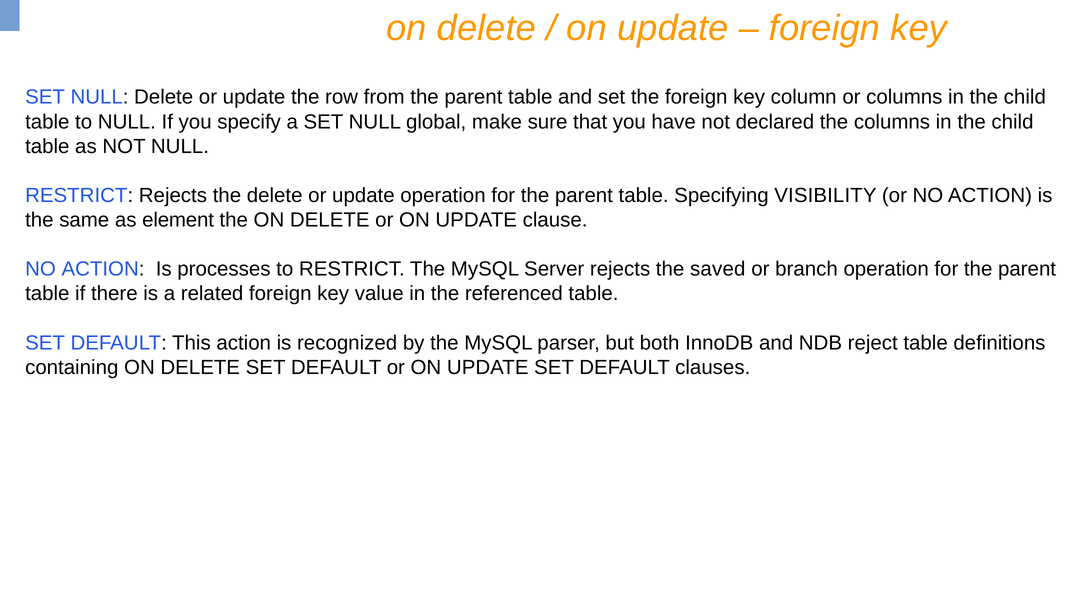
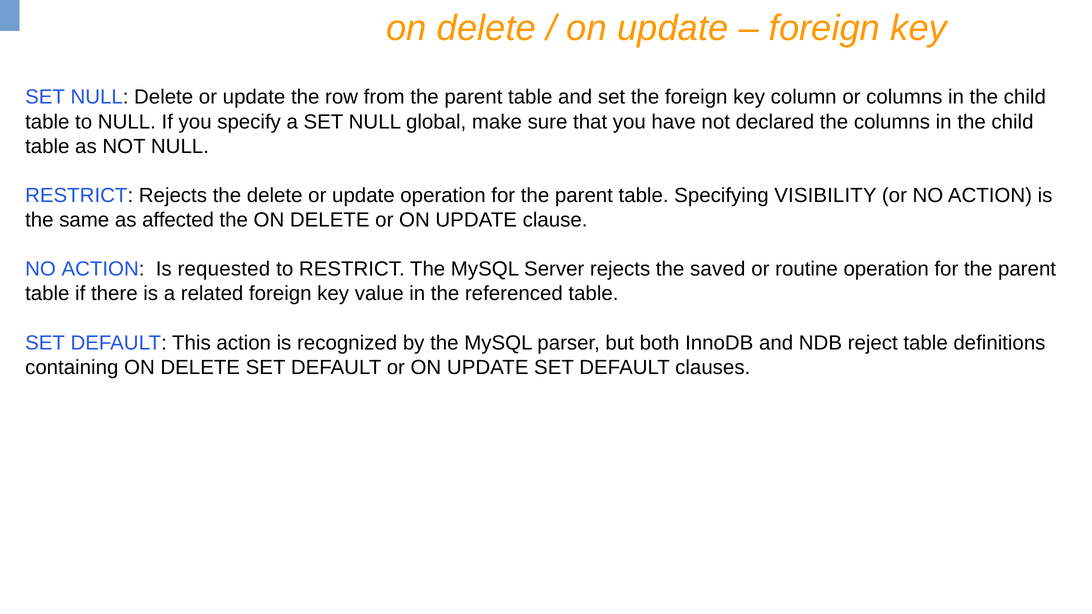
element: element -> affected (178, 220)
processes: processes -> requested (224, 269)
branch: branch -> routine (806, 269)
